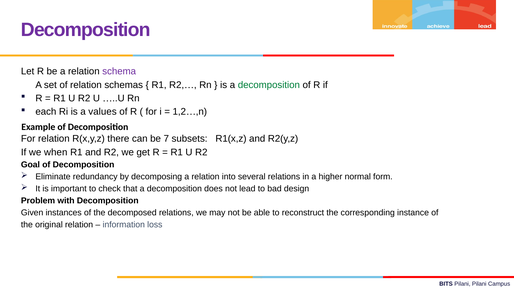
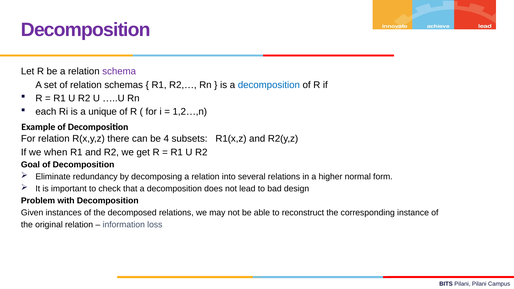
decomposition colour: green -> blue (269, 85)
values: values -> unique (103, 112)
7: 7 -> 4 (166, 139)
